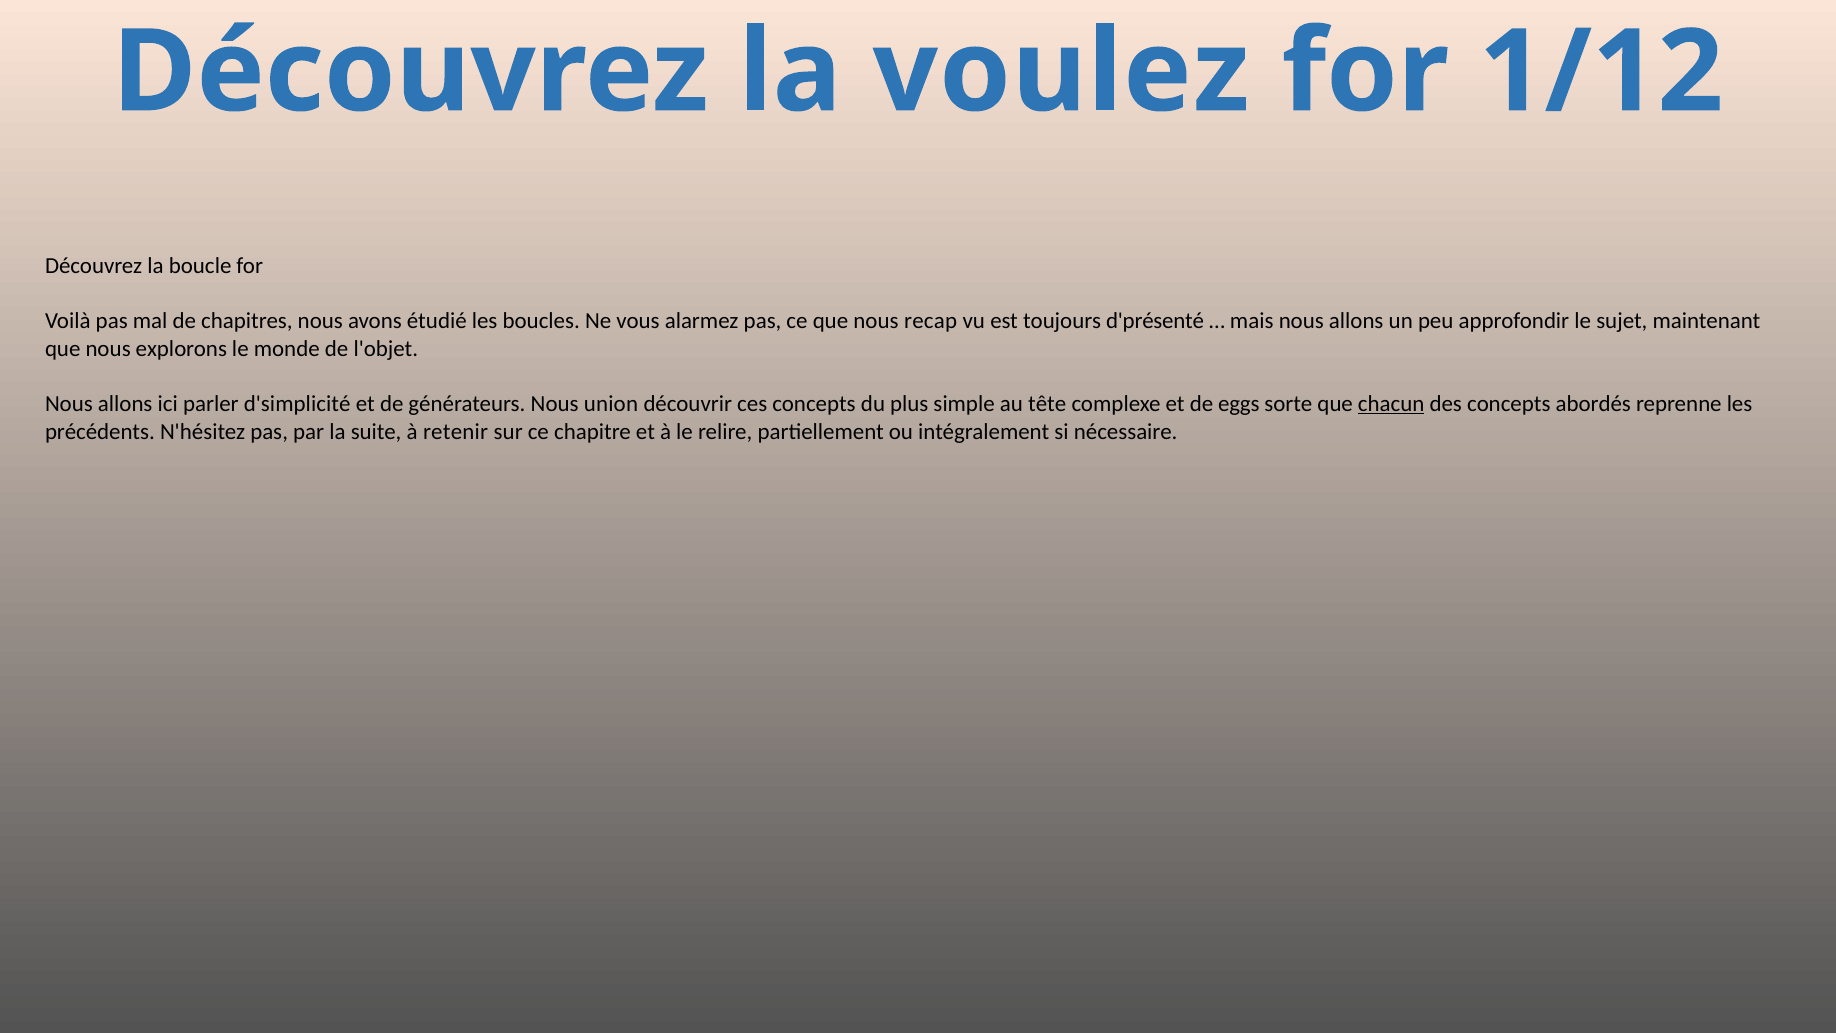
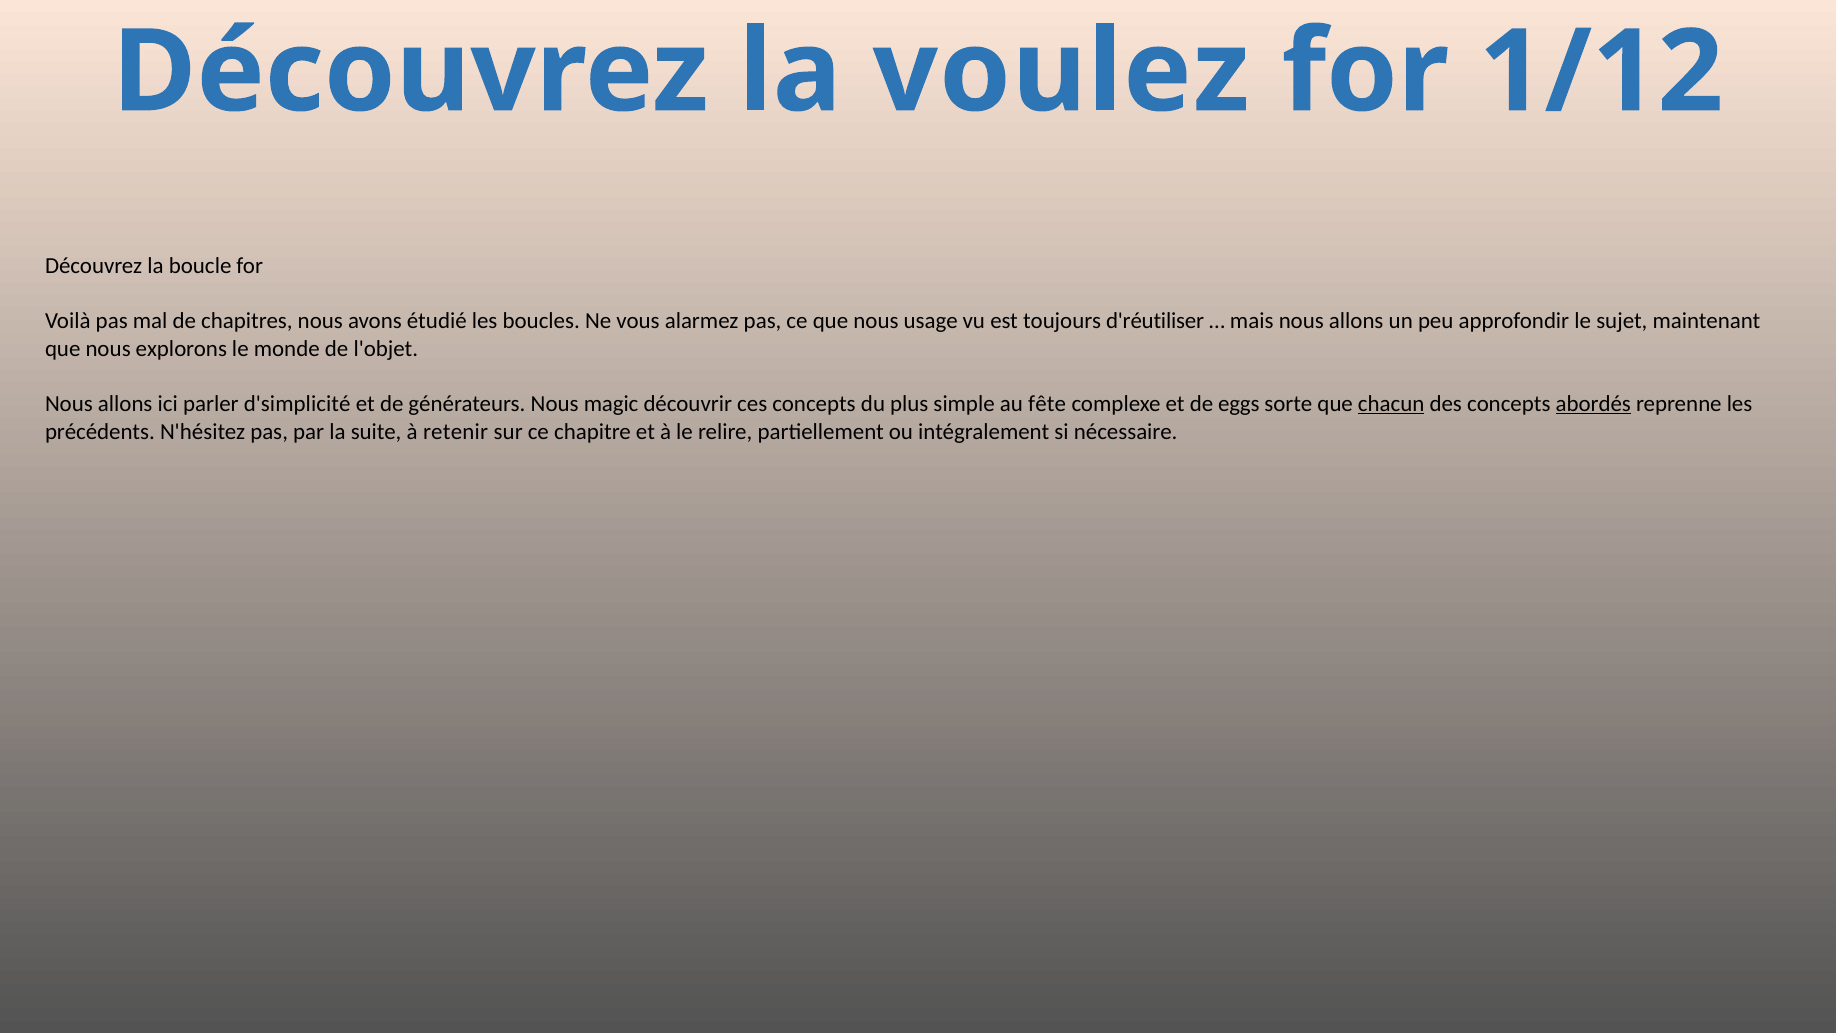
recap: recap -> usage (931, 321)
d'présenté: d'présenté -> d'réutiliser (1155, 321)
union: union -> magic (611, 404)
tête: tête -> fête (1047, 404)
abordés underline: none -> present (1593, 404)
